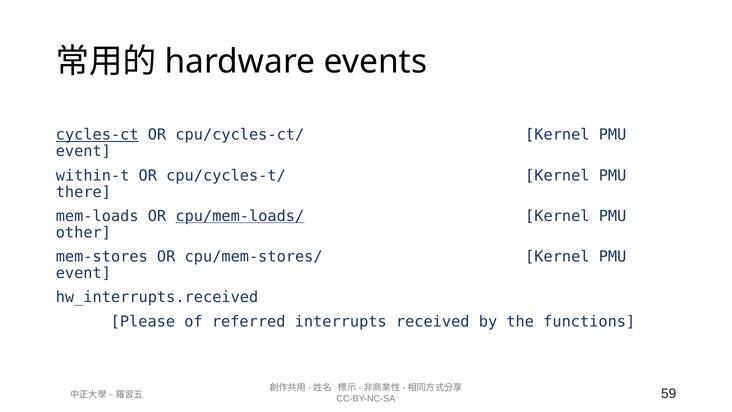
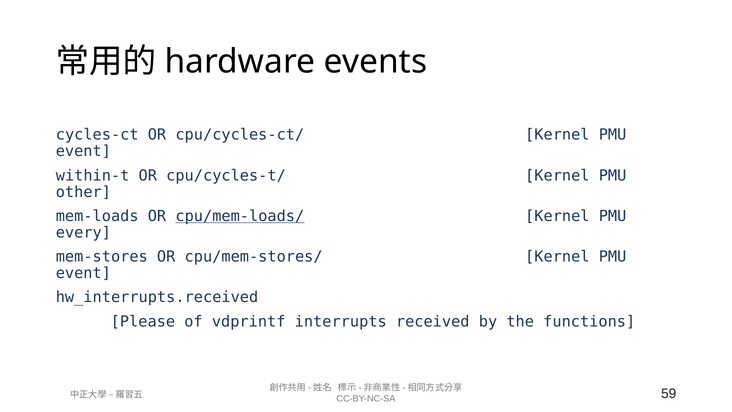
cycles-ct underline: present -> none (97, 135)
there: there -> other (83, 192)
other: other -> every (83, 233)
referred: referred -> vdprintf (249, 321)
